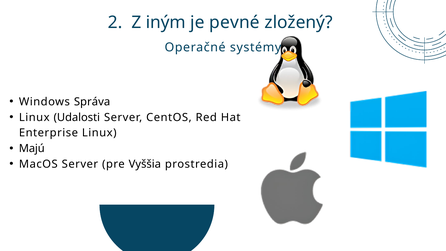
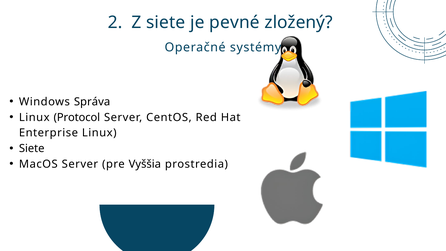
Z iným: iným -> siete (166, 22)
Udalosti: Udalosti -> Protocol (77, 117)
Majú: Majú -> Siete (32, 149)
